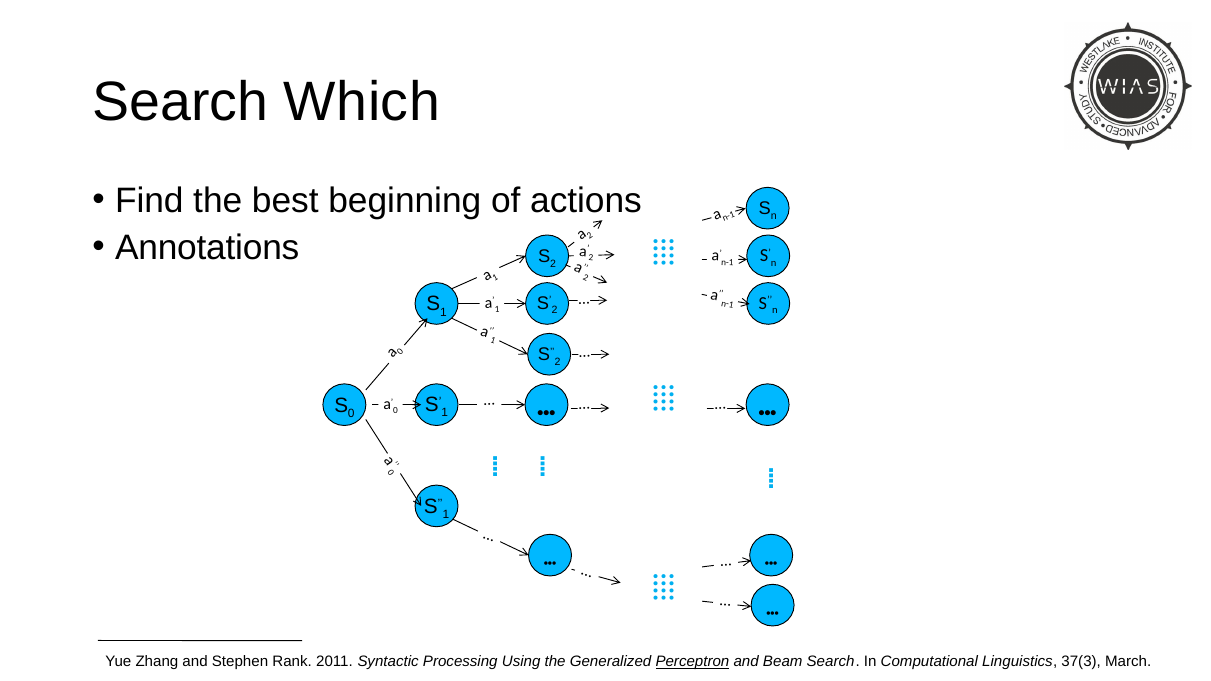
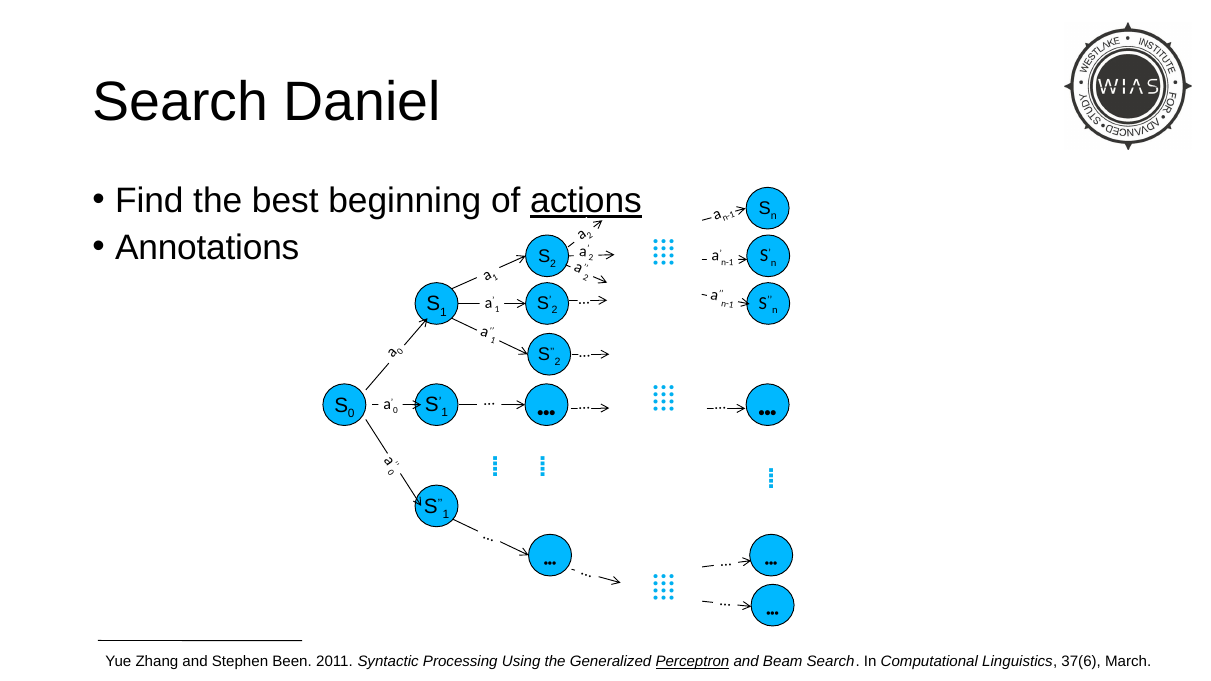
Which: Which -> Daniel (362, 102)
actions underline: none -> present (586, 201)
Rank: Rank -> Been (292, 662)
37(3: 37(3 -> 37(6 (1081, 662)
